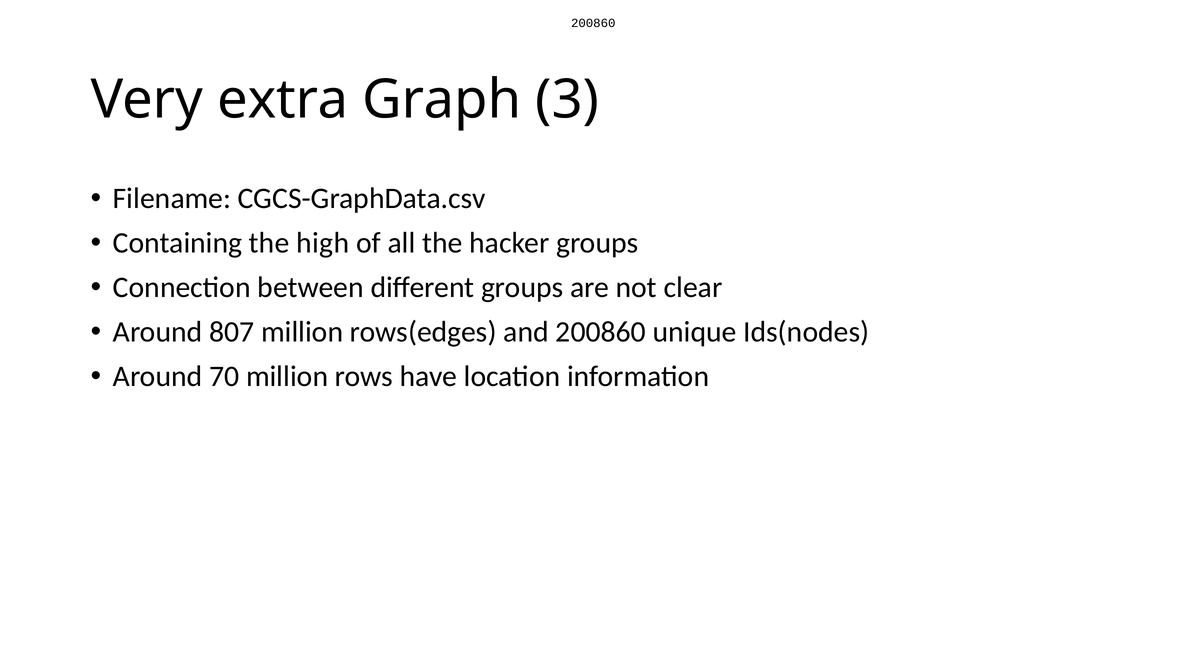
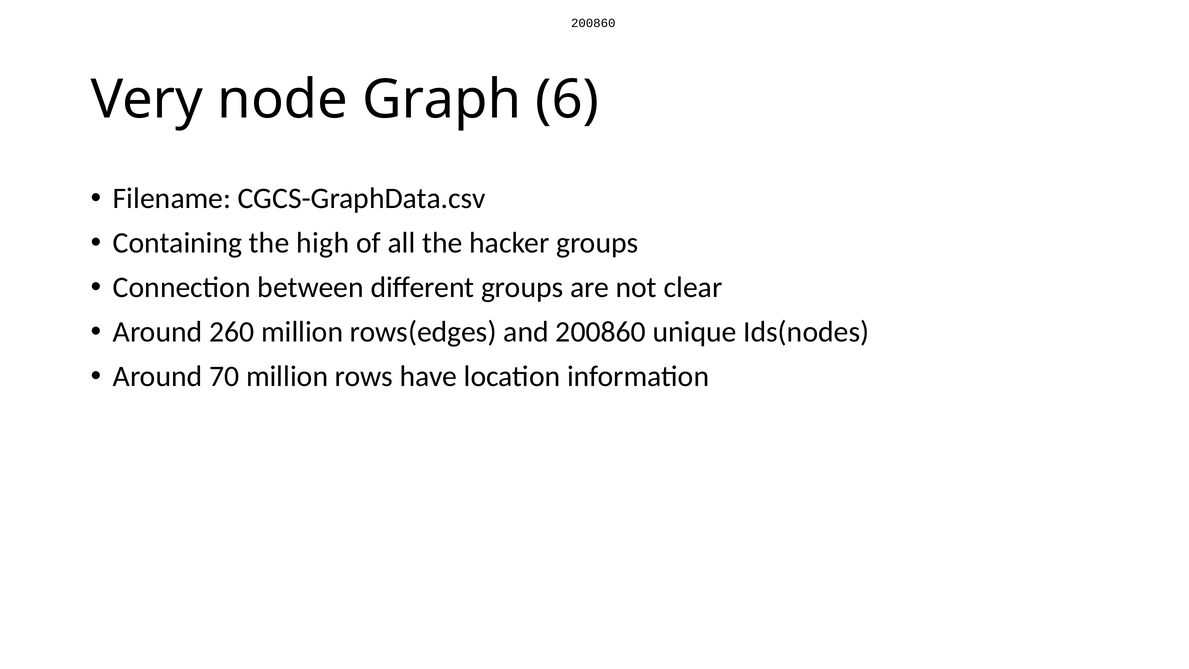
extra: extra -> node (283, 100)
3: 3 -> 6 (567, 100)
807: 807 -> 260 (232, 332)
